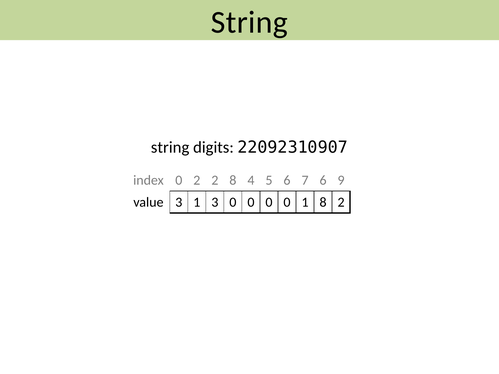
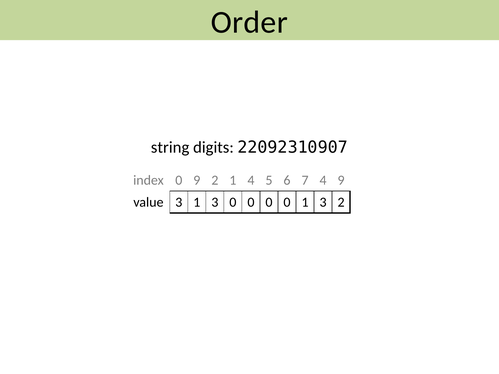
String: String -> Order (249, 22)
0 2: 2 -> 9 (197, 180)
2 8: 8 -> 1 (233, 180)
7 6: 6 -> 4 (323, 180)
0 1 8: 8 -> 3 (323, 202)
